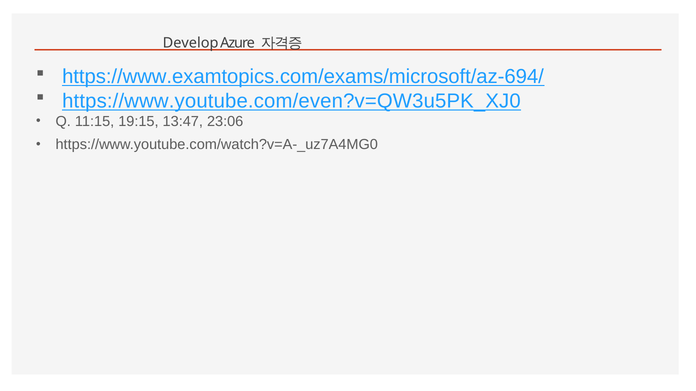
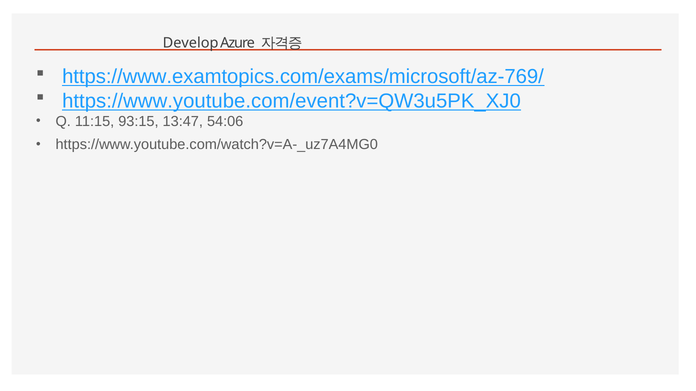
https://www.examtopics.com/exams/microsoft/az-694/: https://www.examtopics.com/exams/microsoft/az-694/ -> https://www.examtopics.com/exams/microsoft/az-769/ (303, 77)
https://www.youtube.com/even?v=QW3u5PK_XJ0: https://www.youtube.com/even?v=QW3u5PK_XJ0 -> https://www.youtube.com/event?v=QW3u5PK_XJ0 (291, 101)
19:15: 19:15 -> 93:15 (138, 122)
23:06: 23:06 -> 54:06 (225, 122)
